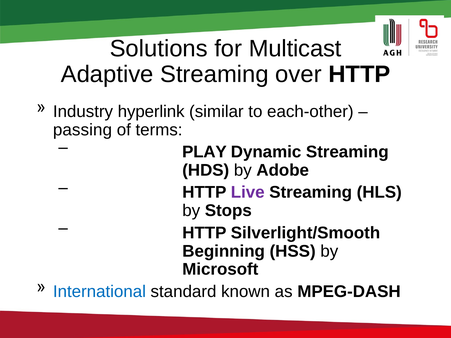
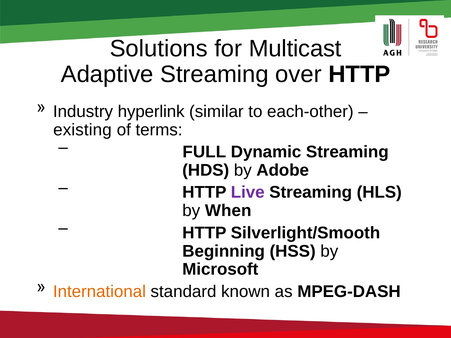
passing: passing -> existing (82, 130)
PLAY: PLAY -> FULL (204, 152)
Stops: Stops -> When (228, 211)
International colour: blue -> orange (99, 292)
